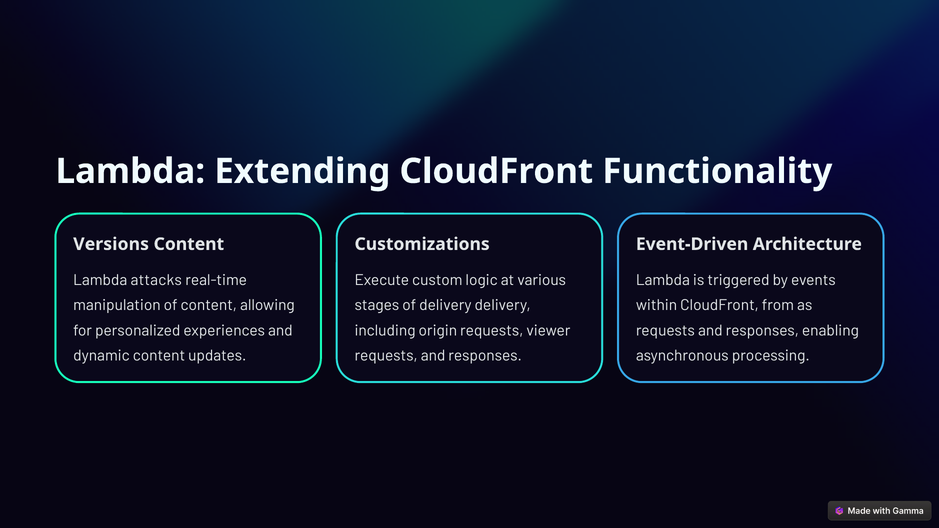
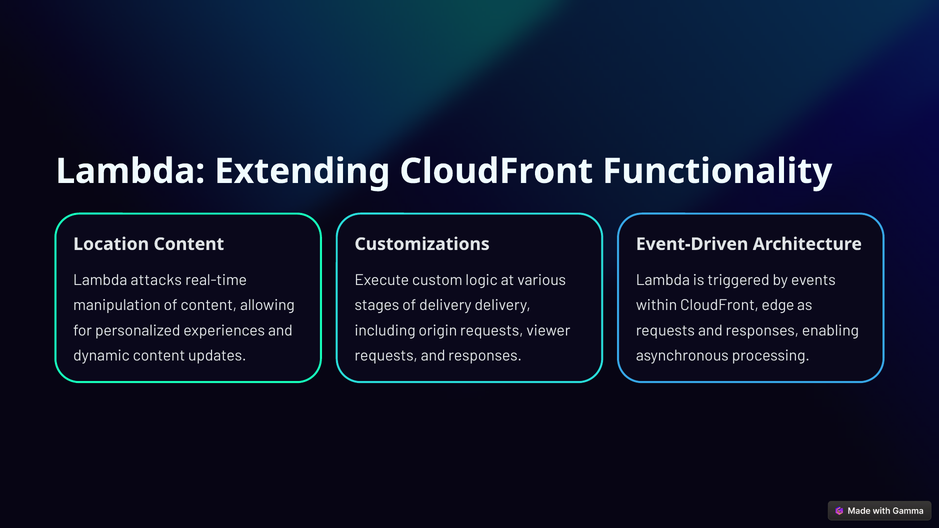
Versions: Versions -> Location (111, 244)
from: from -> edge (778, 305)
